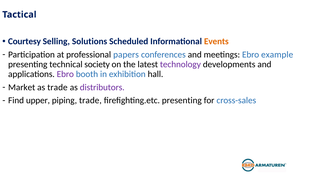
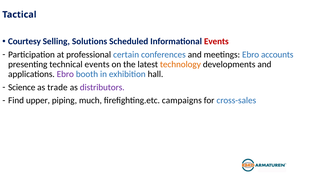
Events colour: orange -> red (216, 41)
papers: papers -> certain (126, 54)
example: example -> accounts (277, 54)
technical society: society -> events (97, 64)
technology colour: purple -> orange (180, 64)
Market: Market -> Science (22, 87)
piping trade: trade -> much (90, 100)
firefighting.etc presenting: presenting -> campaigns (182, 100)
